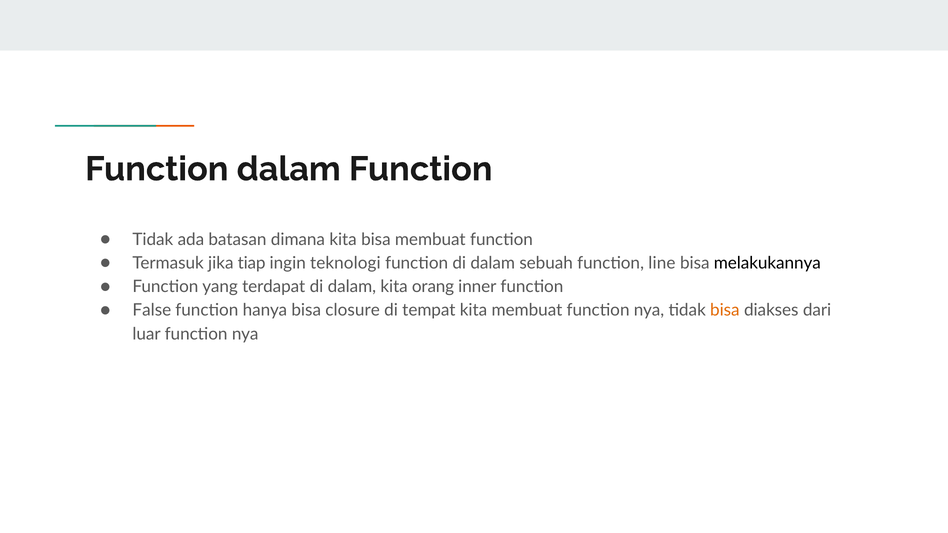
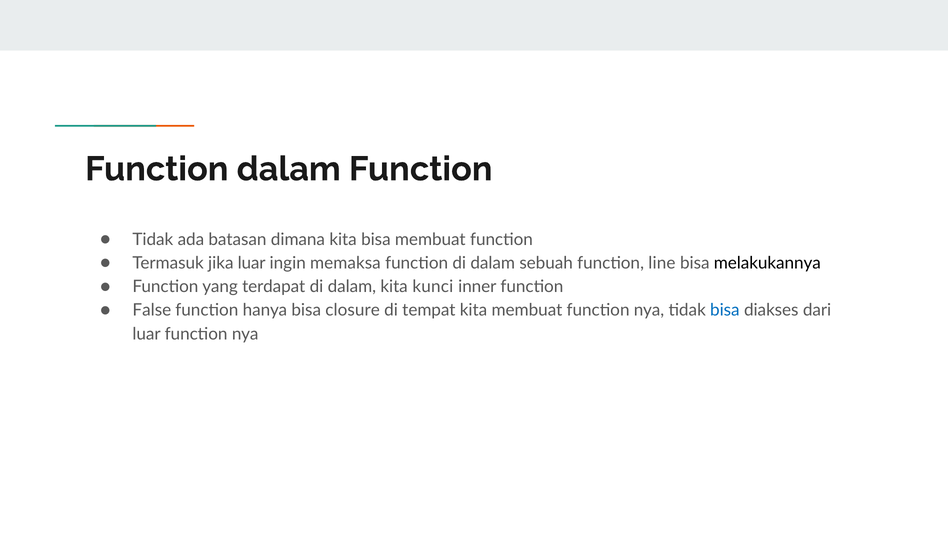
jika tiap: tiap -> luar (252, 263)
teknologi: teknologi -> memaksa (345, 263)
orang: orang -> kunci (433, 287)
bisa colour: orange -> blue (725, 310)
